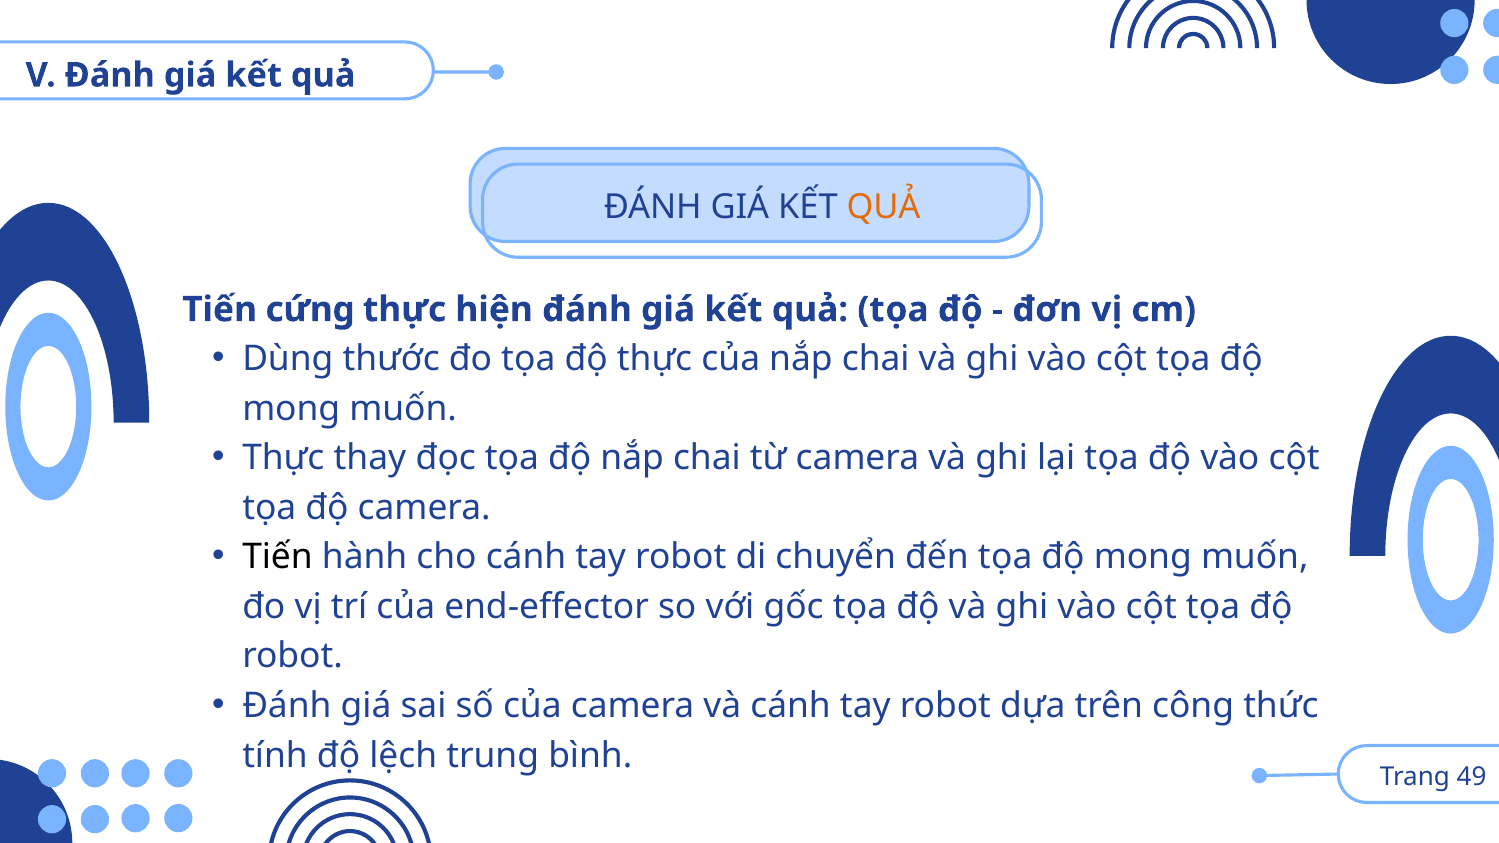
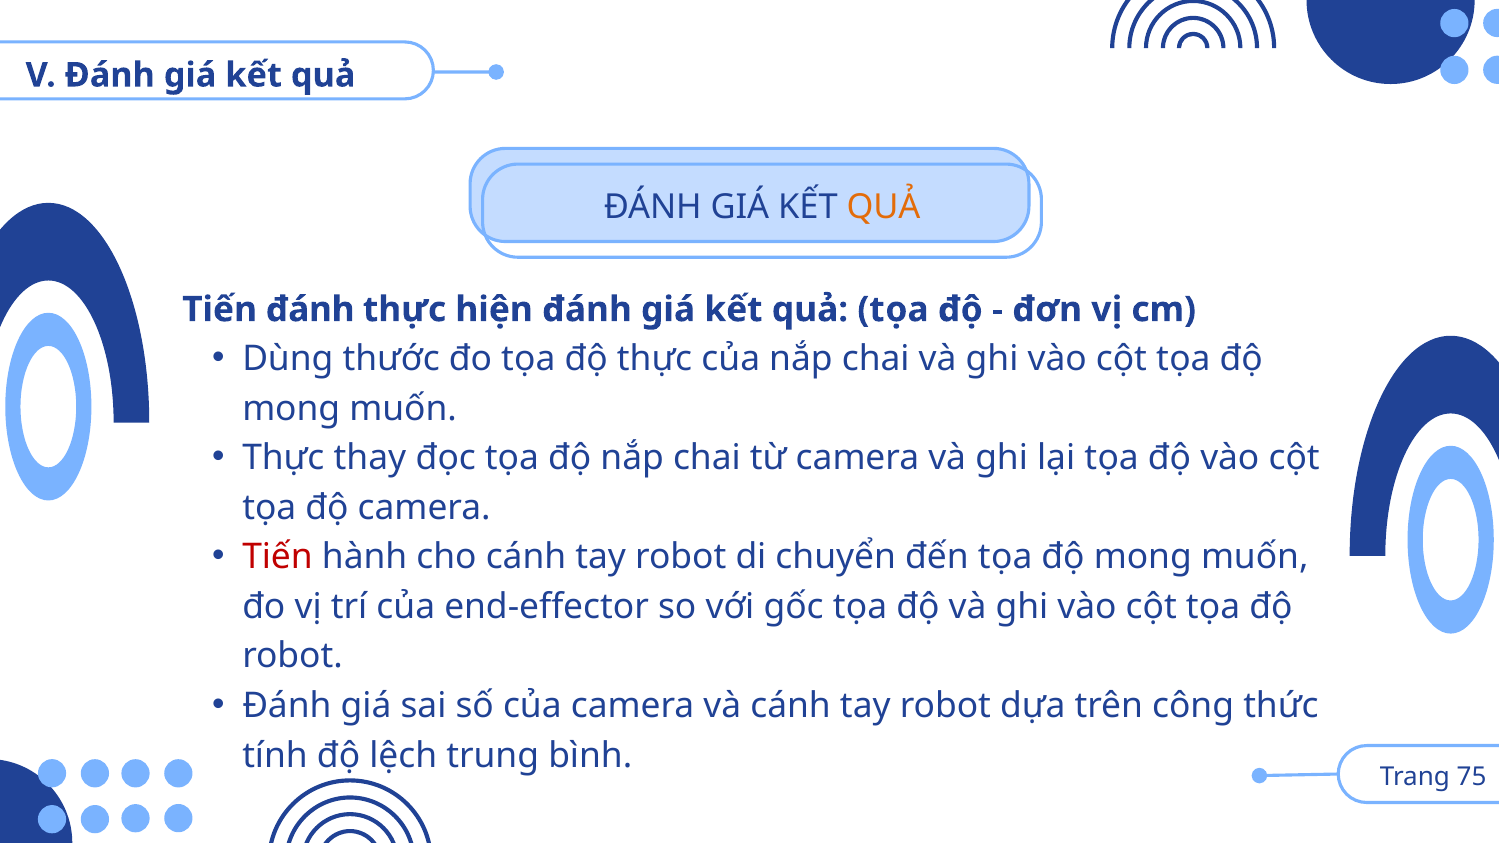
Tiến cứng: cứng -> đánh (310, 310)
Tiến colour: black -> red (278, 557)
49: 49 -> 75 (1472, 778)
